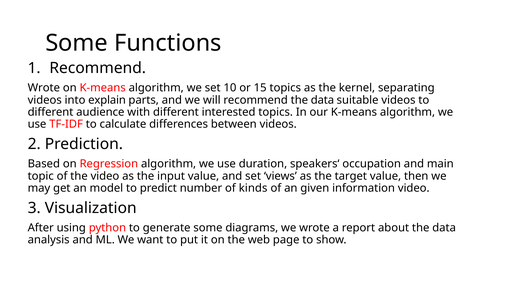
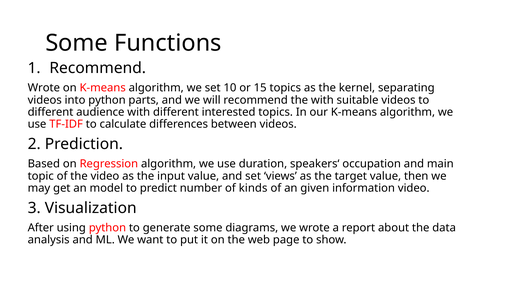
into explain: explain -> python (107, 100)
recommend the data: data -> with (322, 100)
